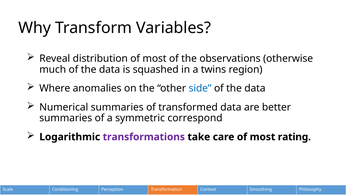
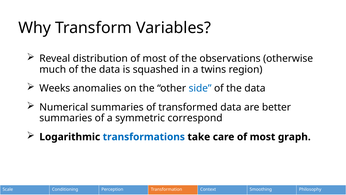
Where: Where -> Weeks (55, 88)
transformations colour: purple -> blue (144, 137)
rating: rating -> graph (294, 137)
